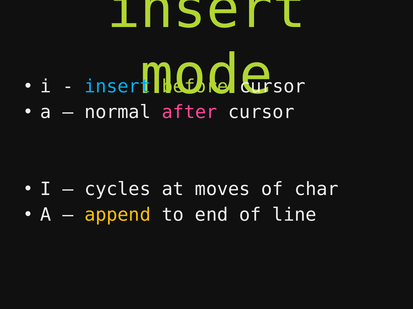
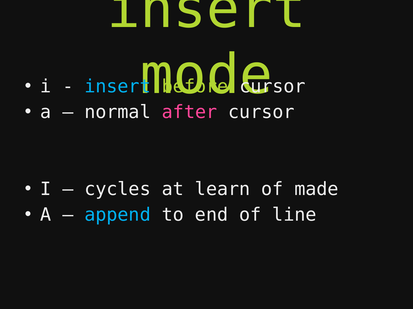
moves: moves -> learn (223, 190)
char: char -> made (317, 190)
append colour: yellow -> light blue (118, 215)
